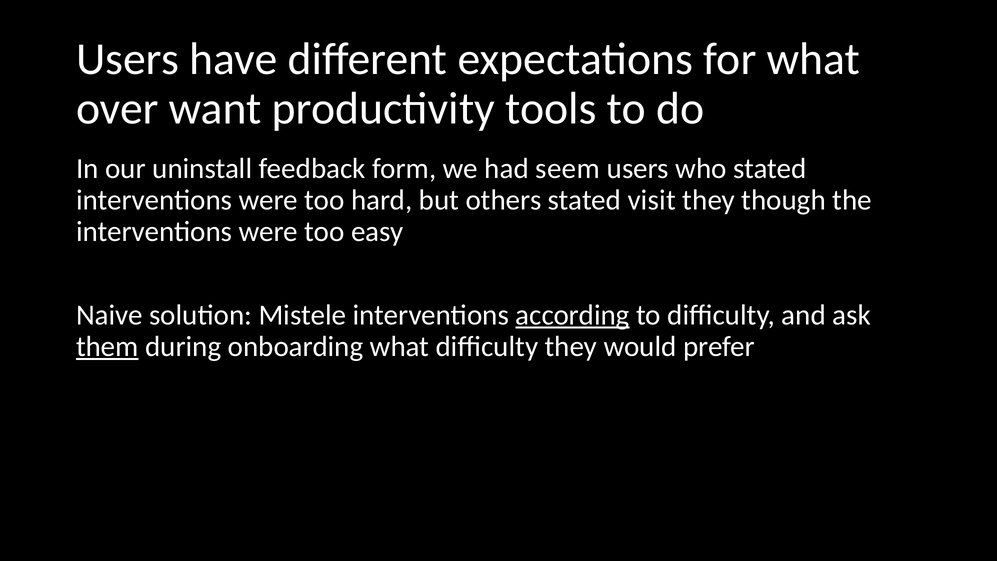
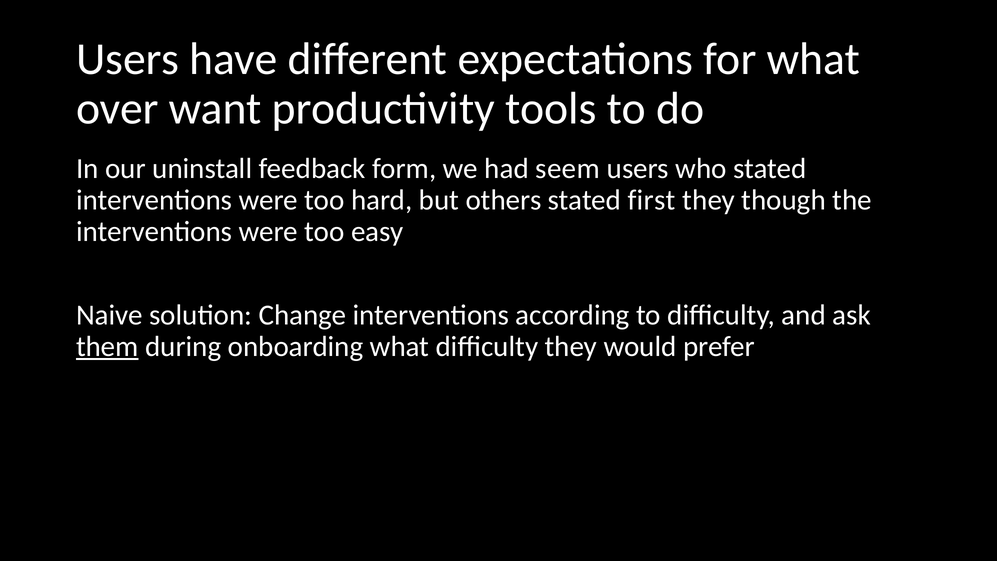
visit: visit -> first (652, 200)
Mistele: Mistele -> Change (303, 315)
according underline: present -> none (573, 315)
